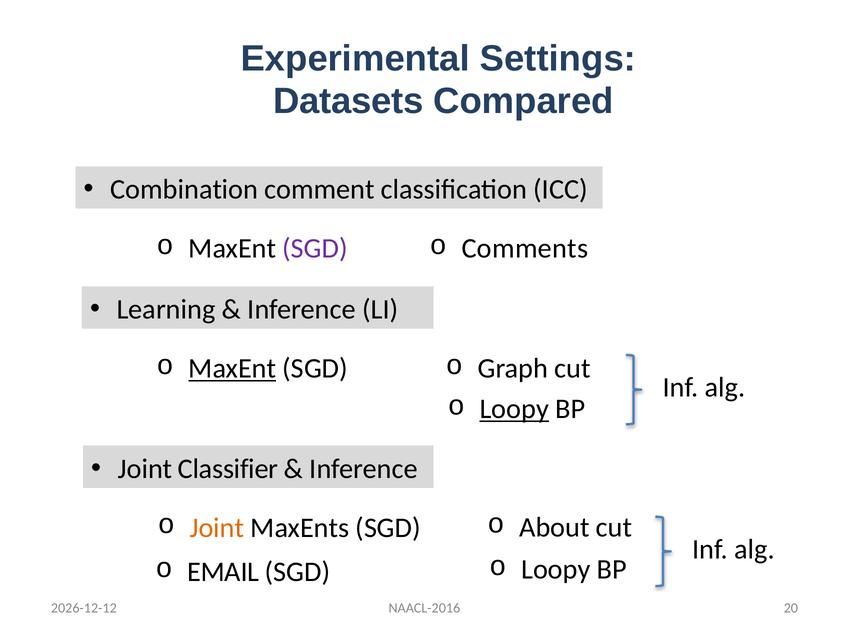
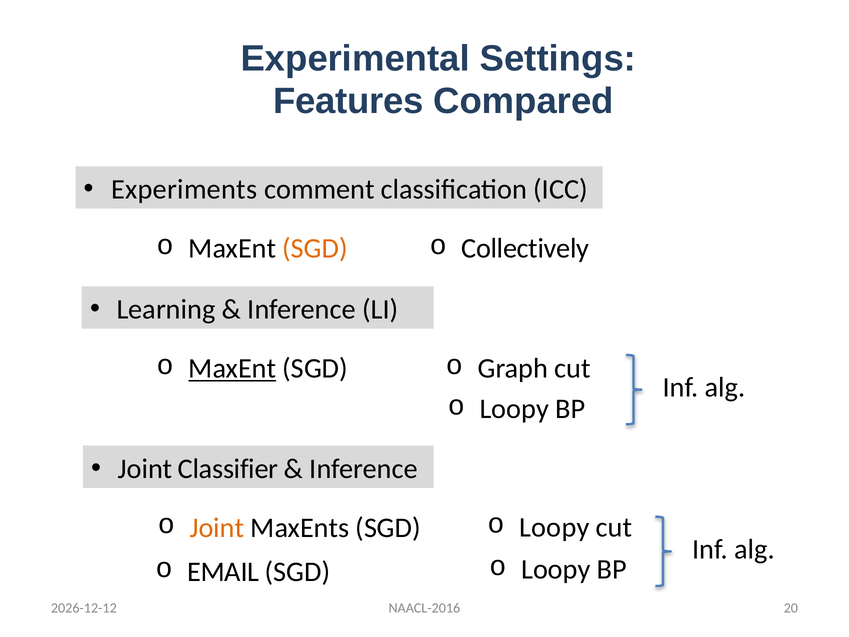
Datasets: Datasets -> Features (348, 101)
Combination: Combination -> Experiments (184, 189)
SGD colour: purple -> orange (315, 248)
Comments: Comments -> Collectively (525, 248)
Loopy underline: present -> none (514, 409)
About: About -> Loopy (554, 527)
